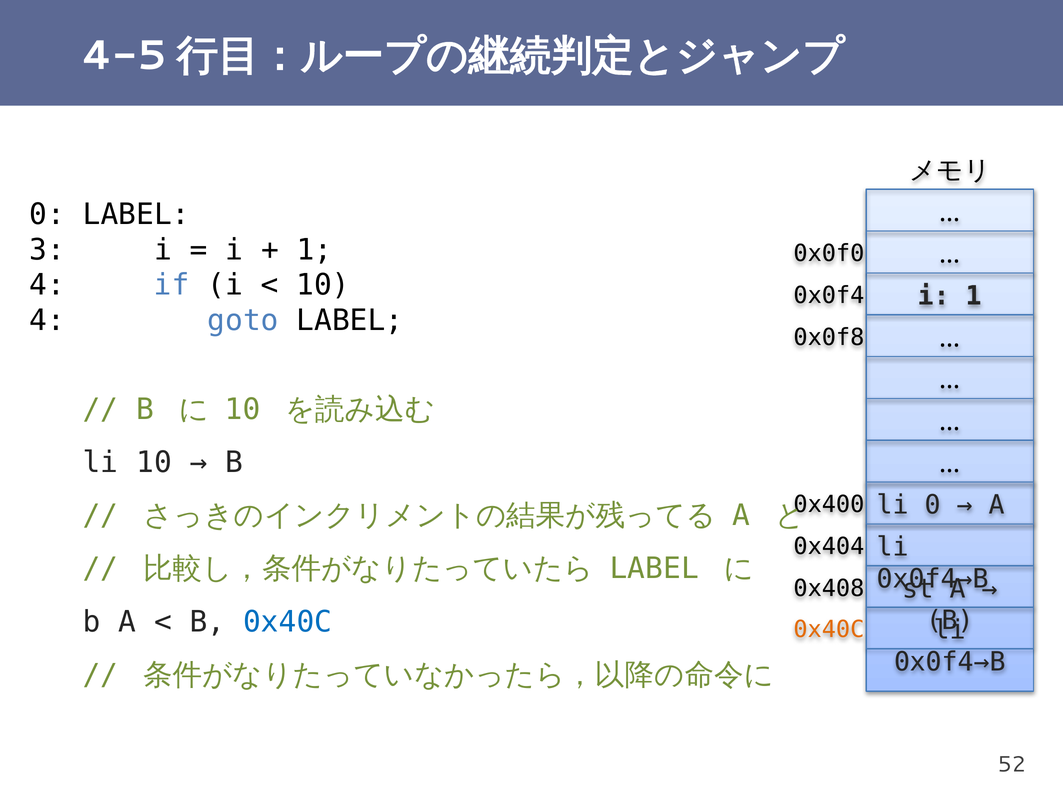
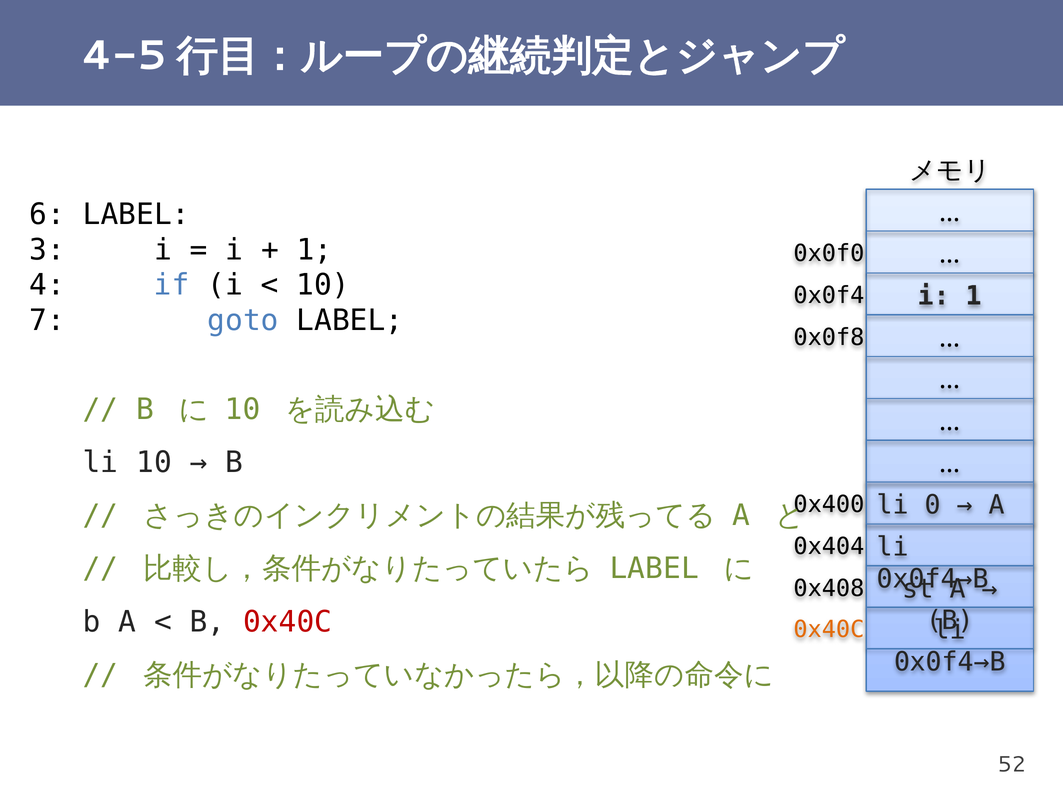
0: 0 -> 6 (47, 214)
4: 4 -> 7 (47, 321)
0x40C colour: blue -> red (288, 622)
